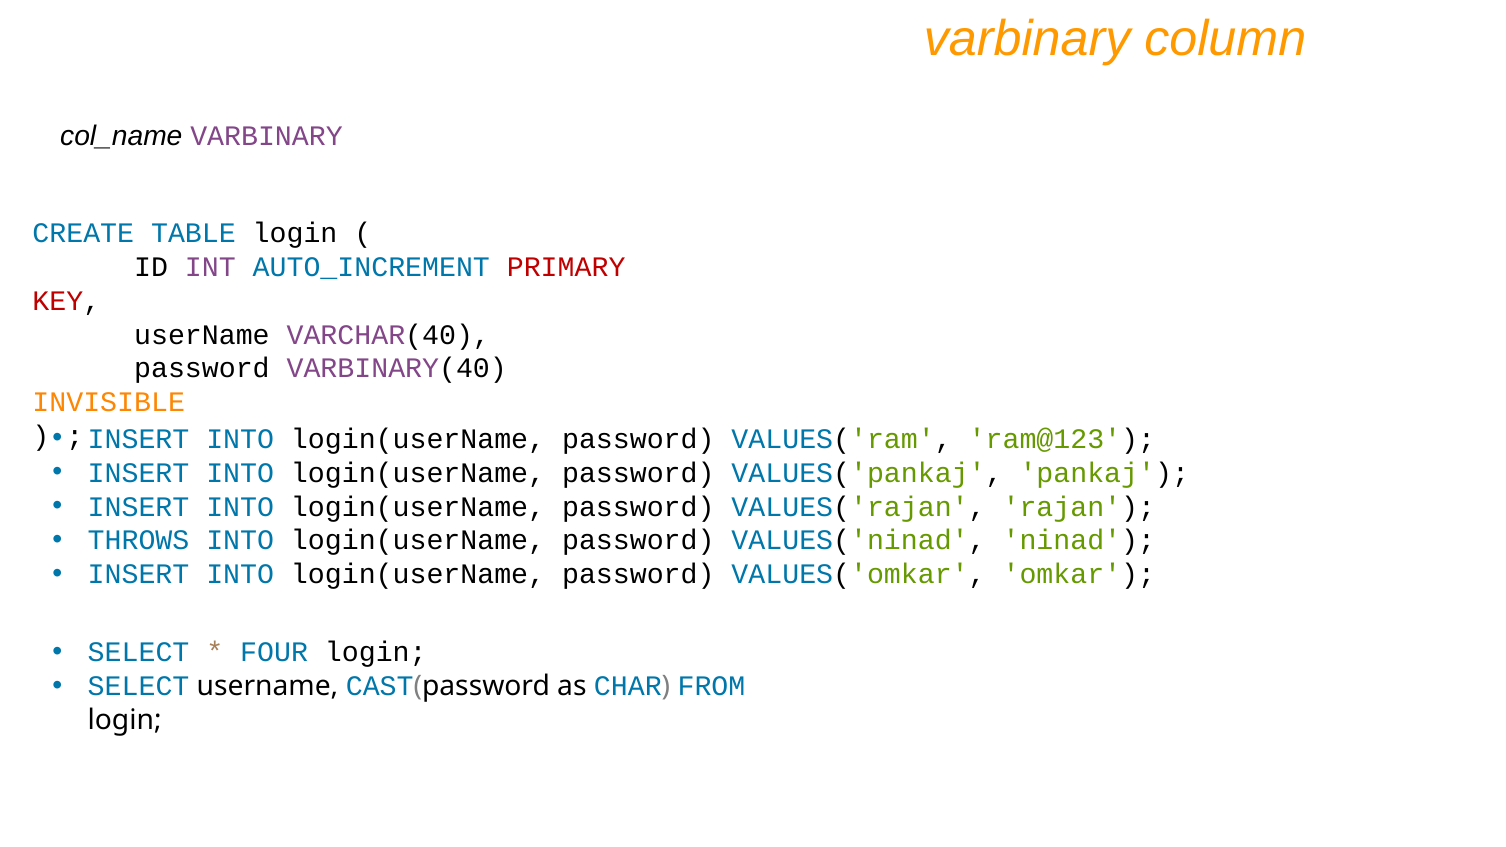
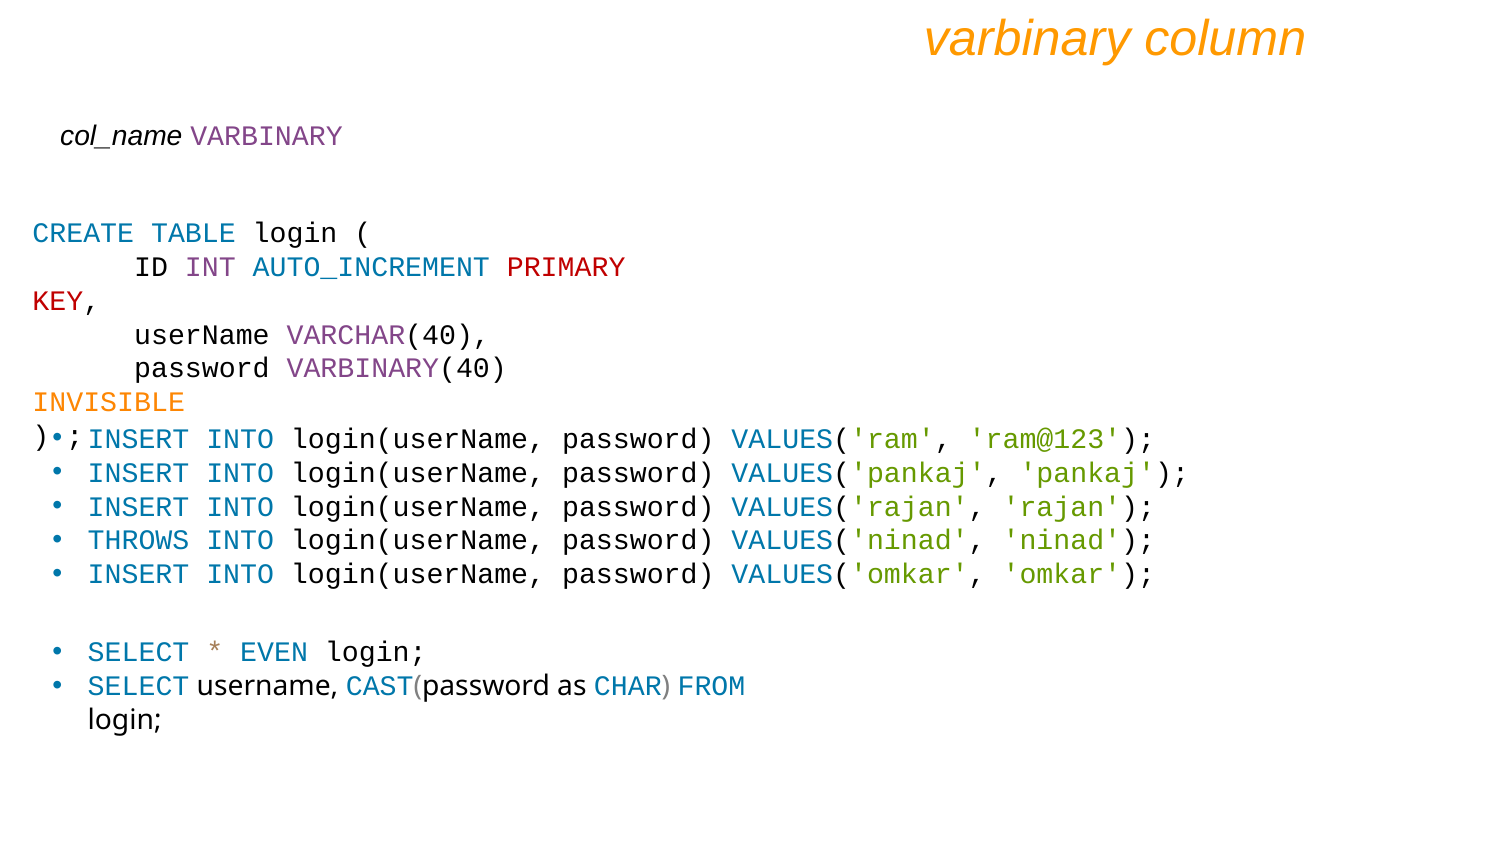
FOUR: FOUR -> EVEN (274, 653)
